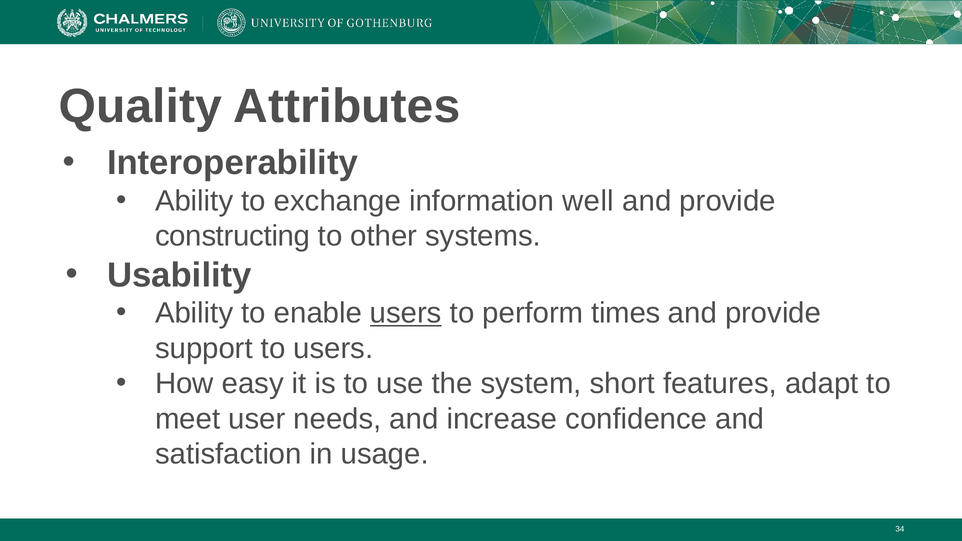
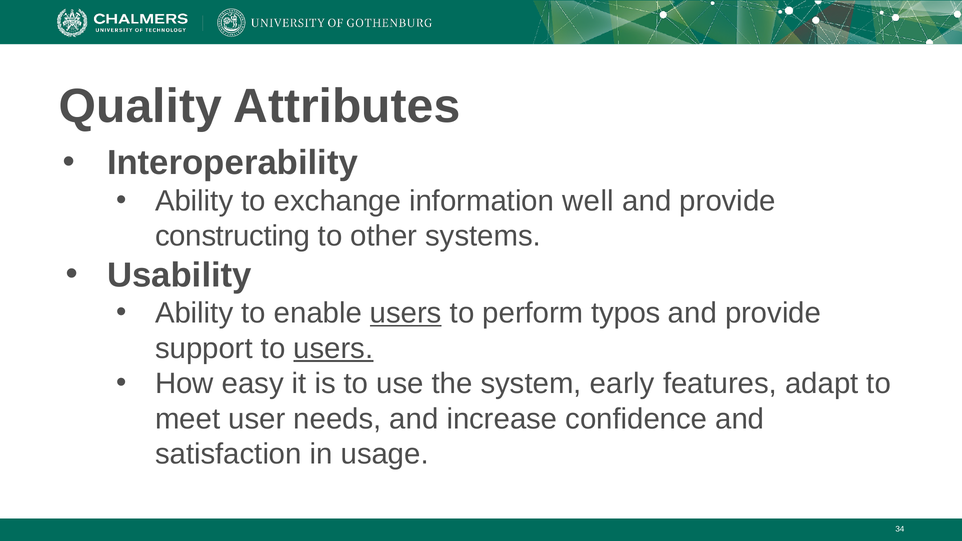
times: times -> typos (626, 313)
users underline: none -> present (333, 349)
short: short -> early (622, 384)
